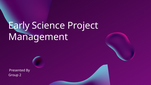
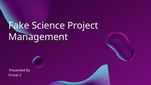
Early: Early -> Fake (19, 26)
